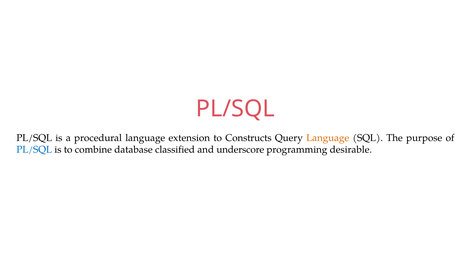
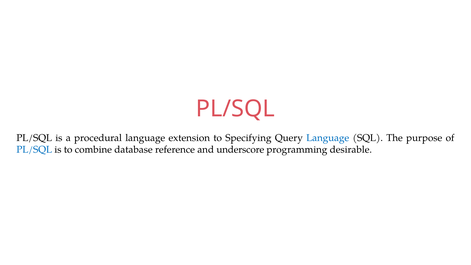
Constructs: Constructs -> Specifying (248, 138)
Language colour: orange -> blue (328, 138)
classified: classified -> reference (175, 150)
